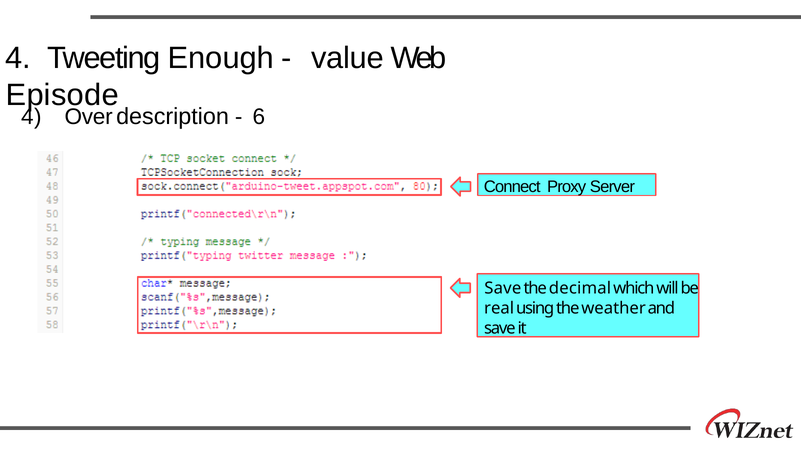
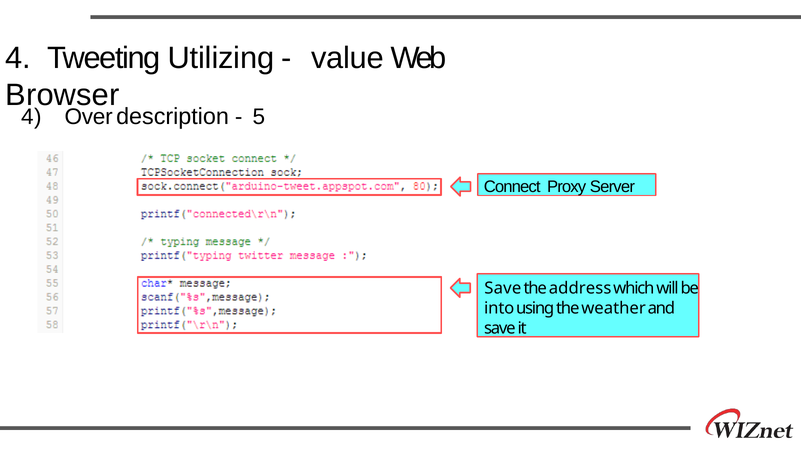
Enough: Enough -> Utilizing (221, 58)
Episode: Episode -> Browser (62, 95)
6: 6 -> 5 (259, 117)
decimal: decimal -> address (580, 288)
real: real -> into (499, 308)
